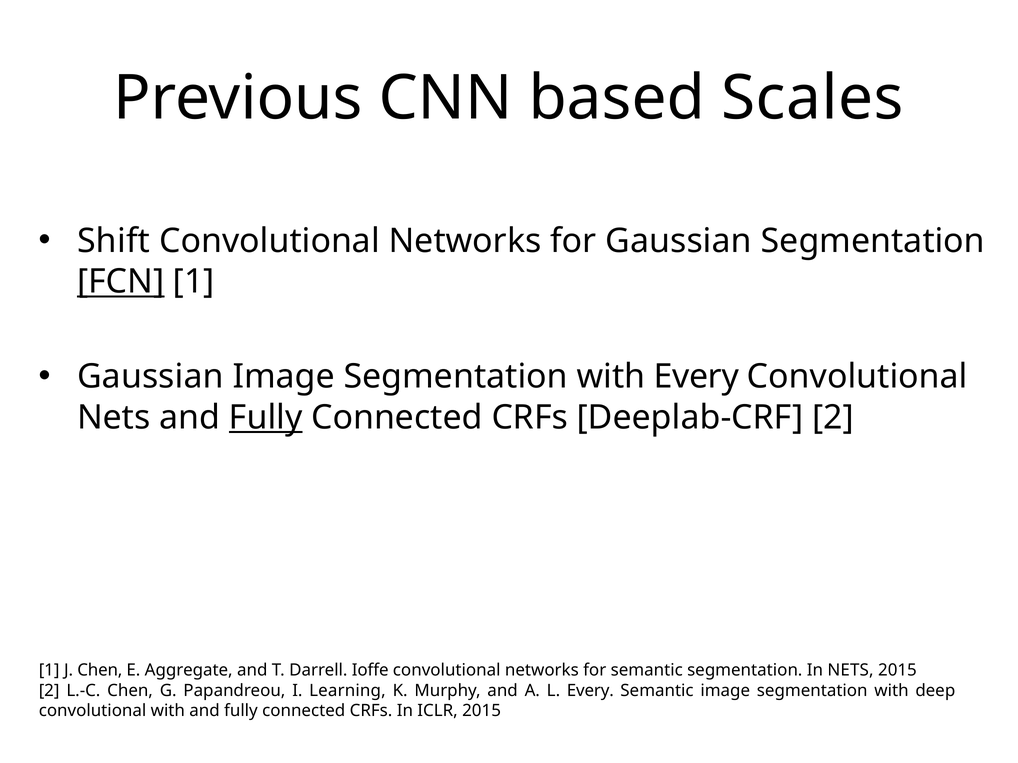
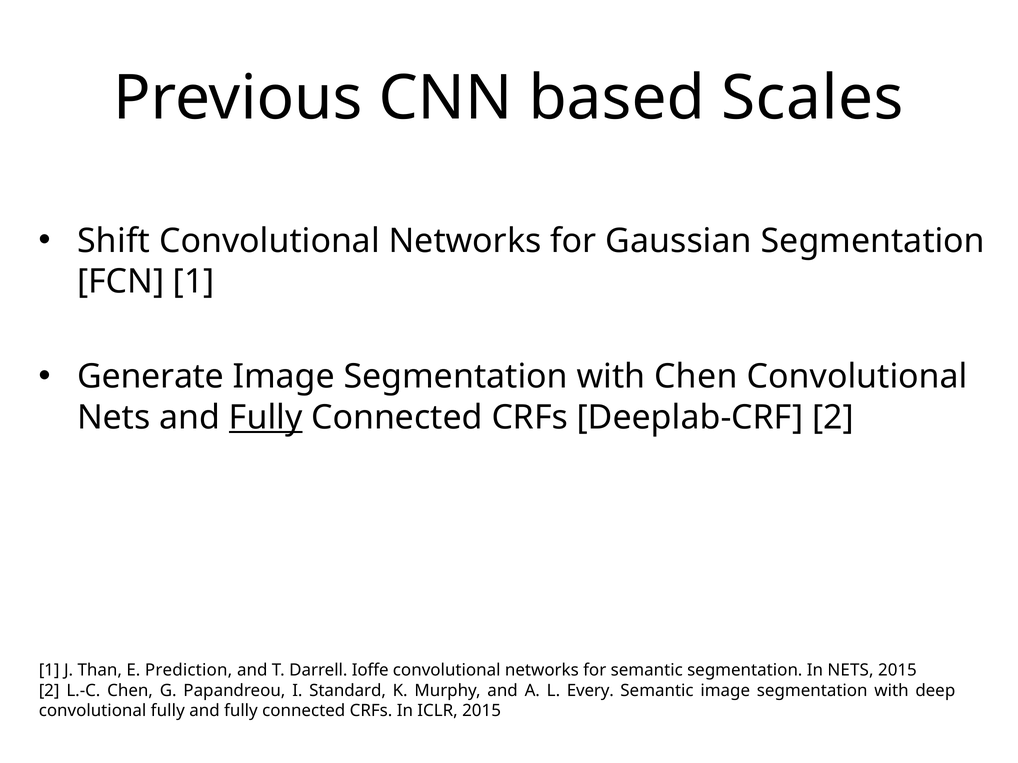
FCN underline: present -> none (121, 282)
Gaussian: Gaussian -> Generate (151, 377)
with Every: Every -> Chen (696, 377)
J Chen: Chen -> Than (100, 671)
Aggregate: Aggregate -> Prediction (189, 671)
Learning: Learning -> Standard (348, 691)
convolutional with: with -> fully (168, 711)
